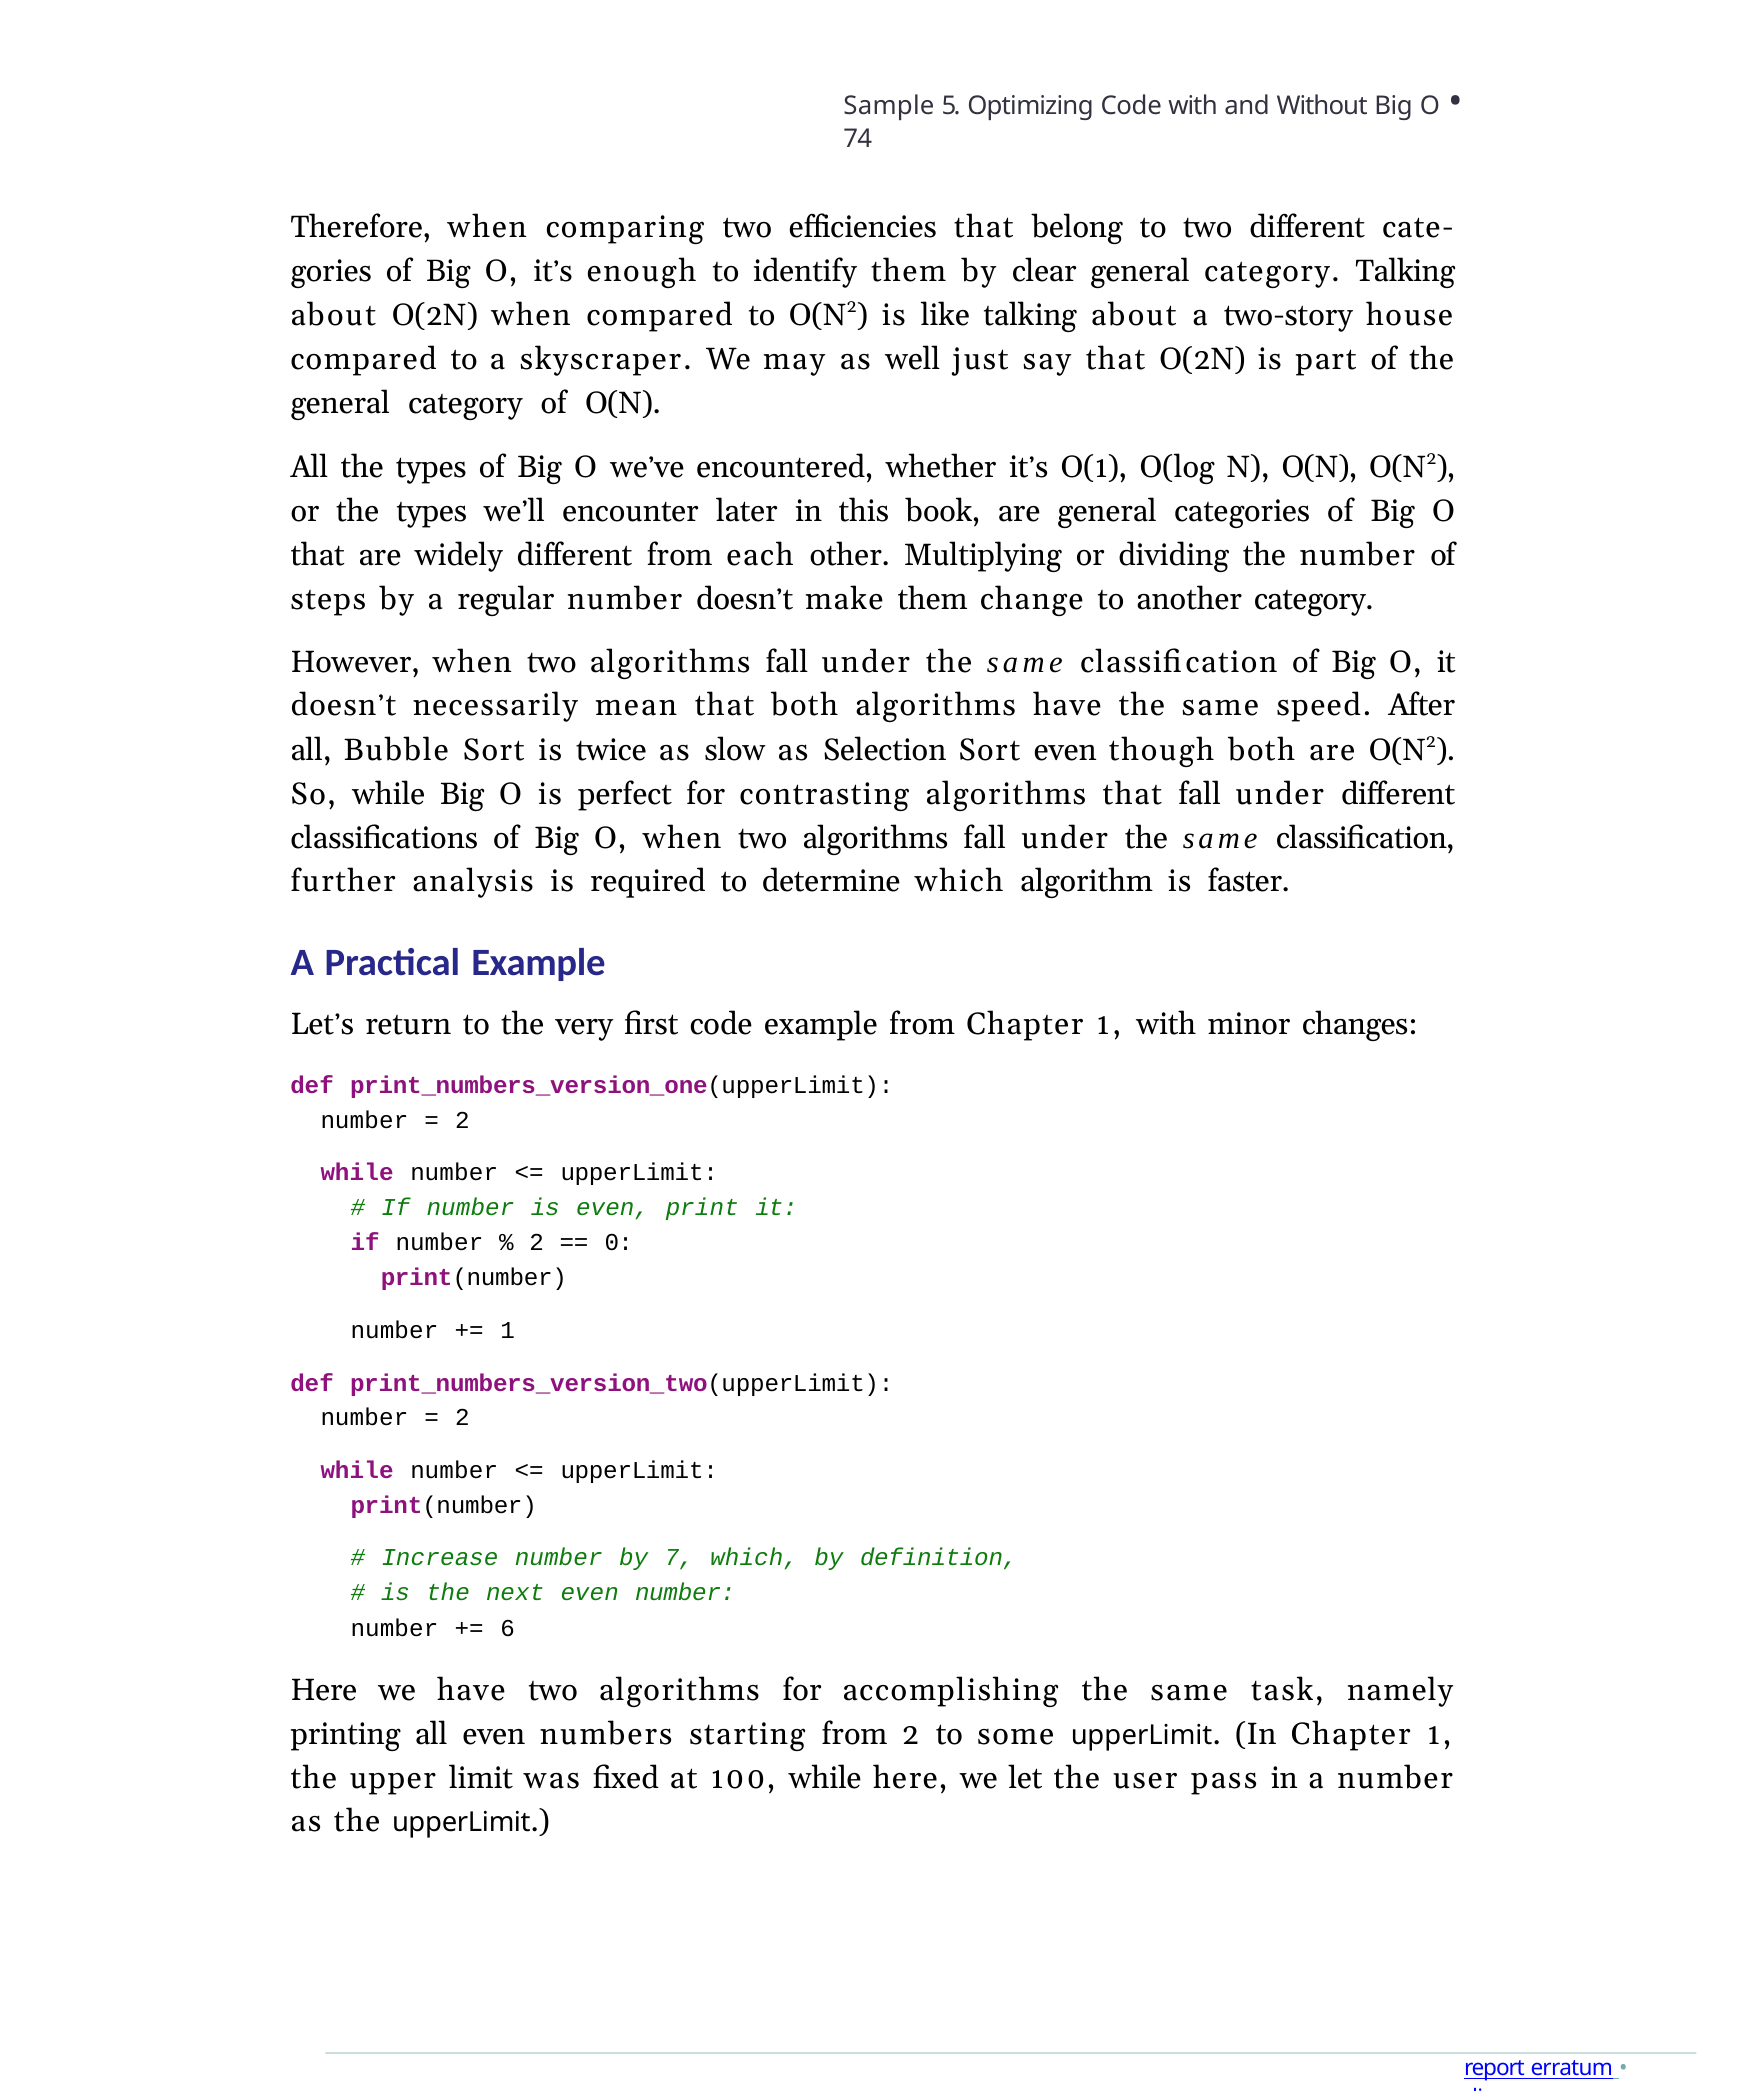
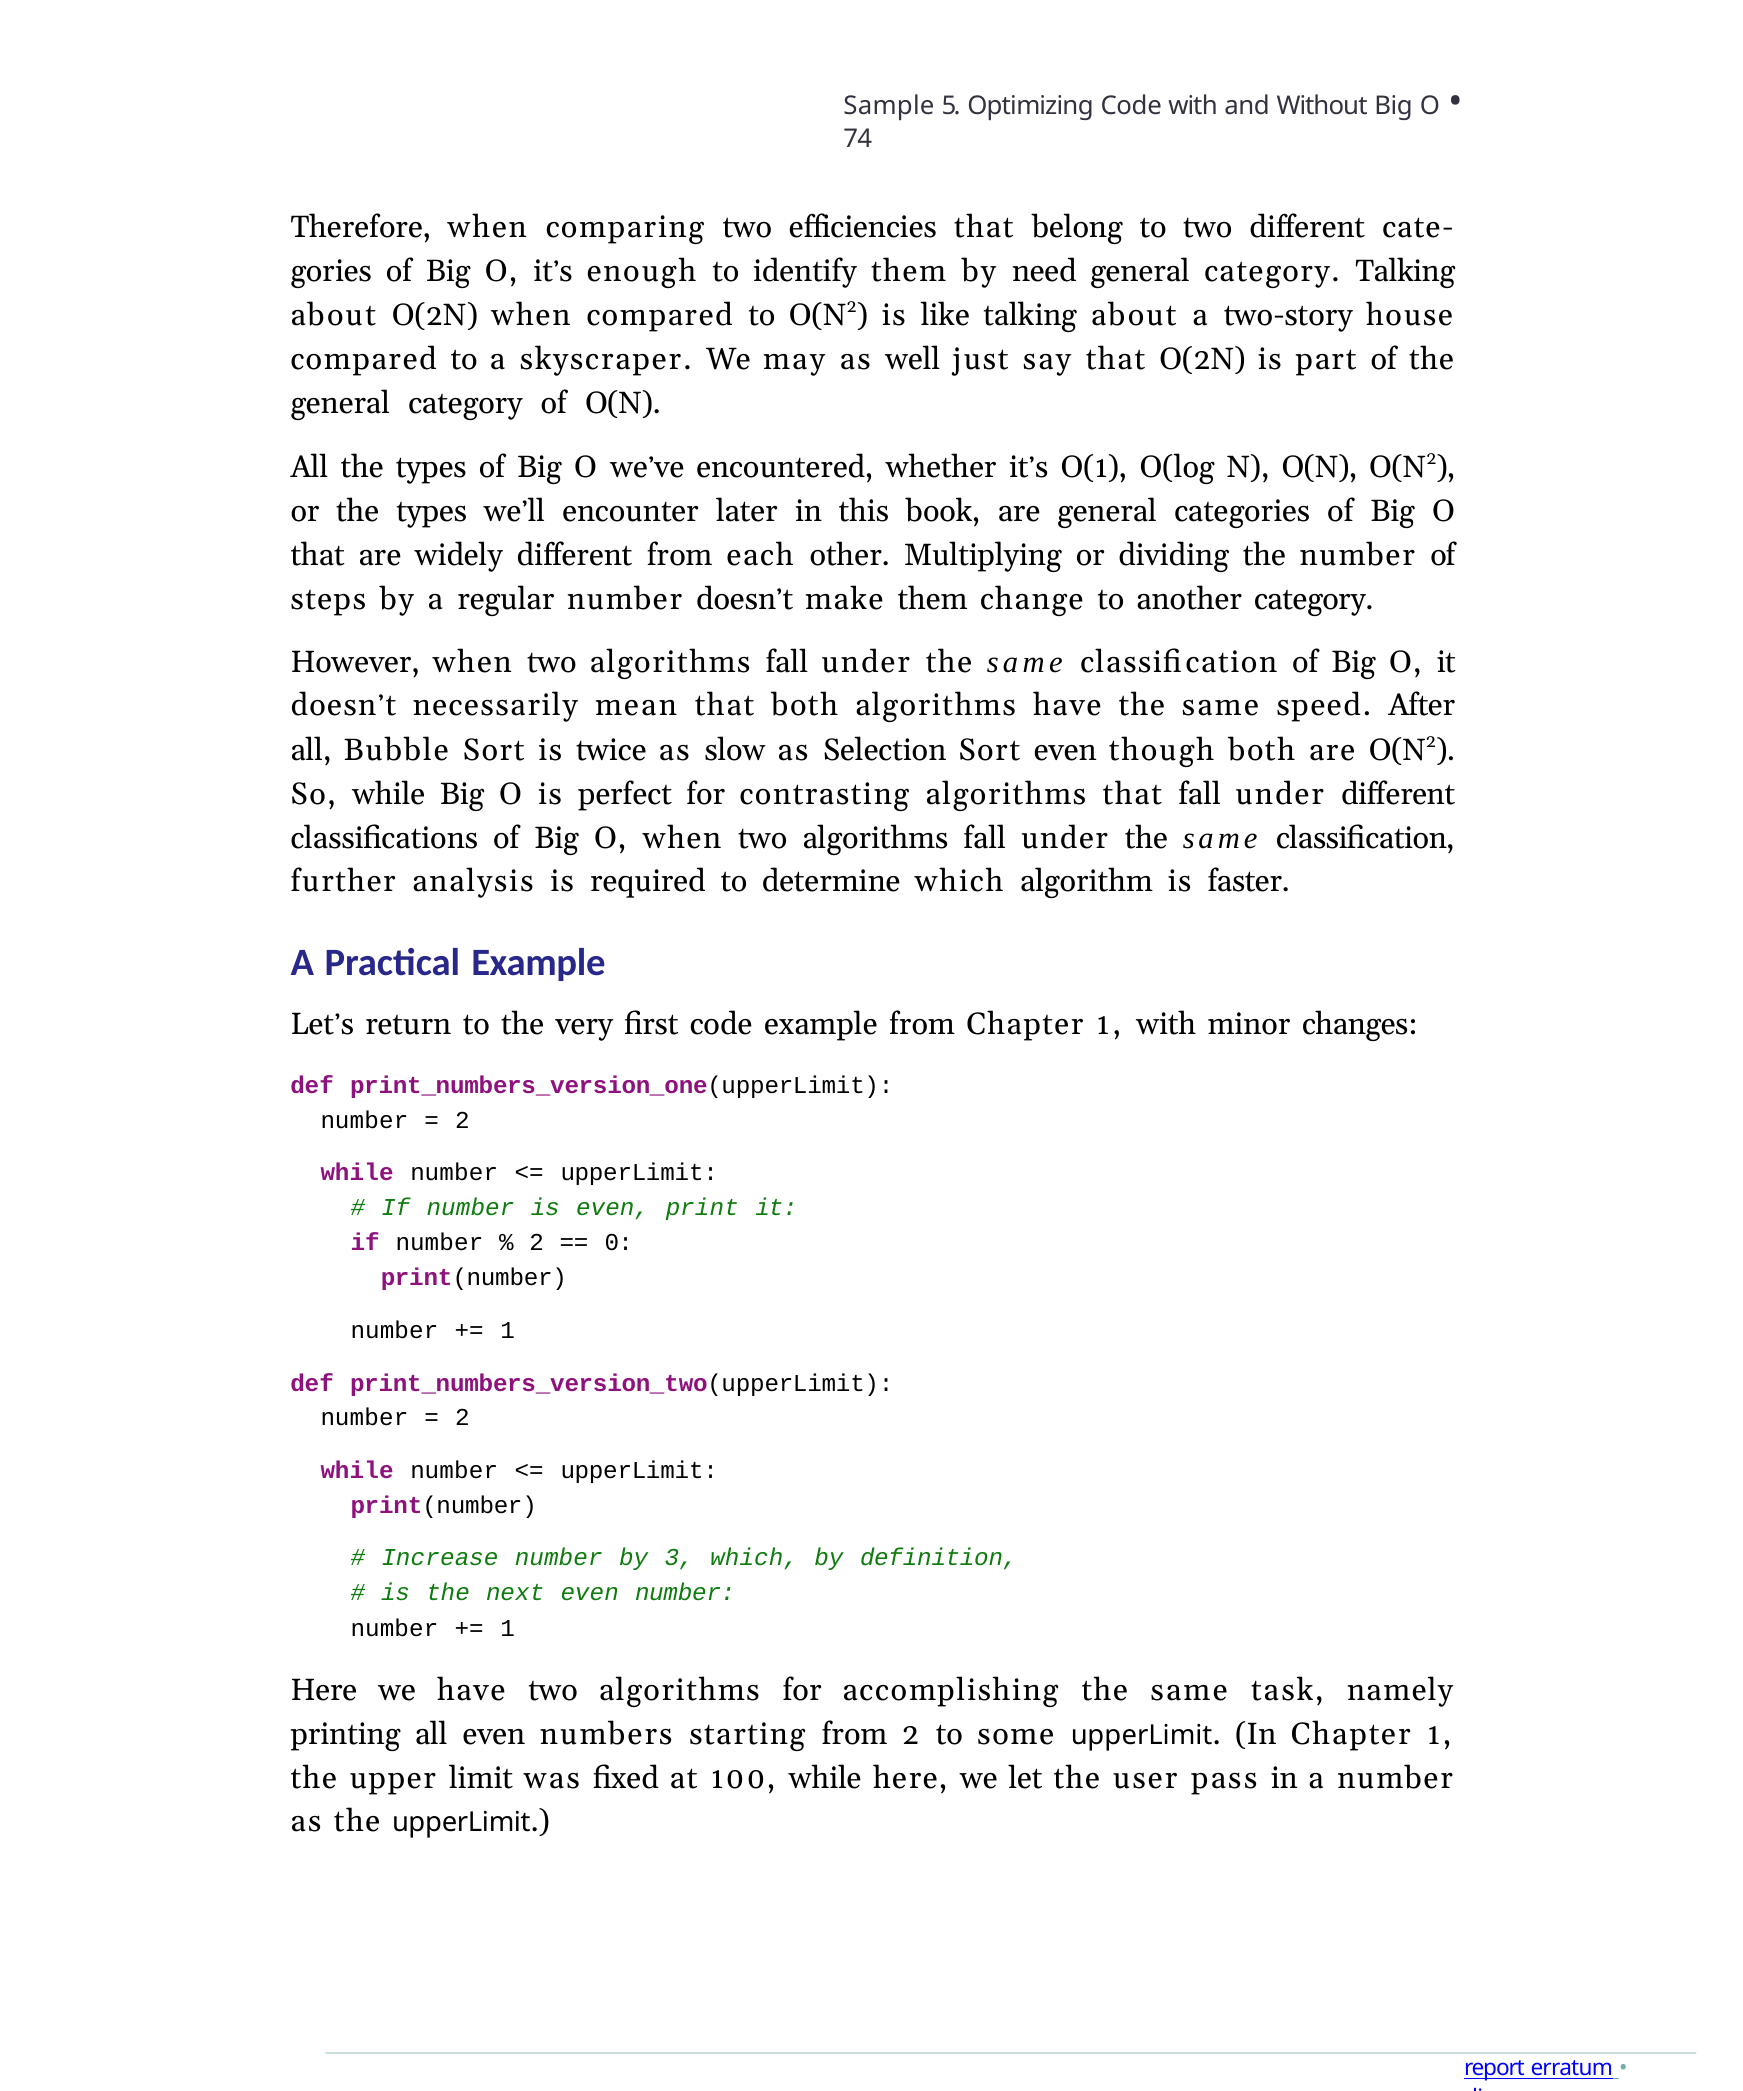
clear: clear -> need (1044, 271)
7: 7 -> 3 (679, 1558)
6: 6 -> 1 (508, 1628)
